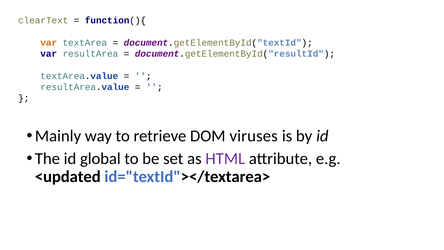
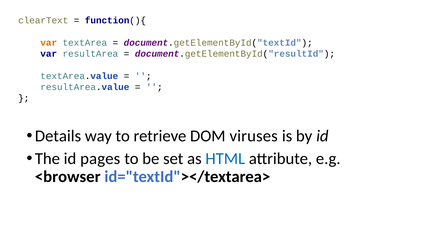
Mainly: Mainly -> Details (58, 136)
global: global -> pages (100, 159)
HTML colour: purple -> blue (225, 159)
<updated: <updated -> <browser (68, 177)
